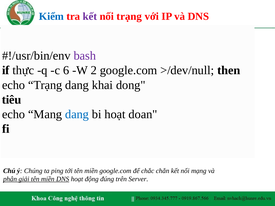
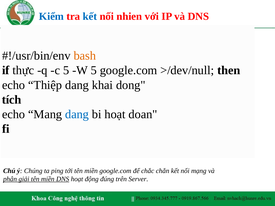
kết colour: purple -> blue (90, 16)
nối trạng: trạng -> nhien (129, 16)
bash colour: purple -> orange (85, 56)
c 6: 6 -> 5 (66, 70)
W 2: 2 -> 5 (94, 70)
echo Trạng: Trạng -> Thiệp (45, 85)
tiêu: tiêu -> tích (12, 100)
